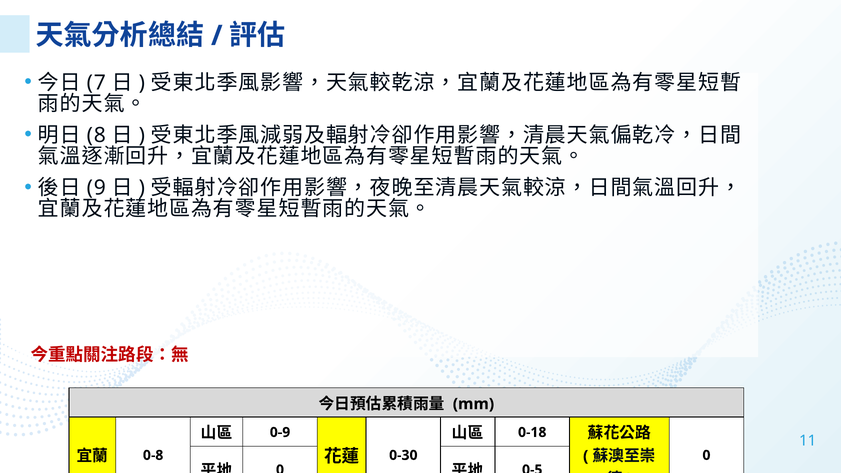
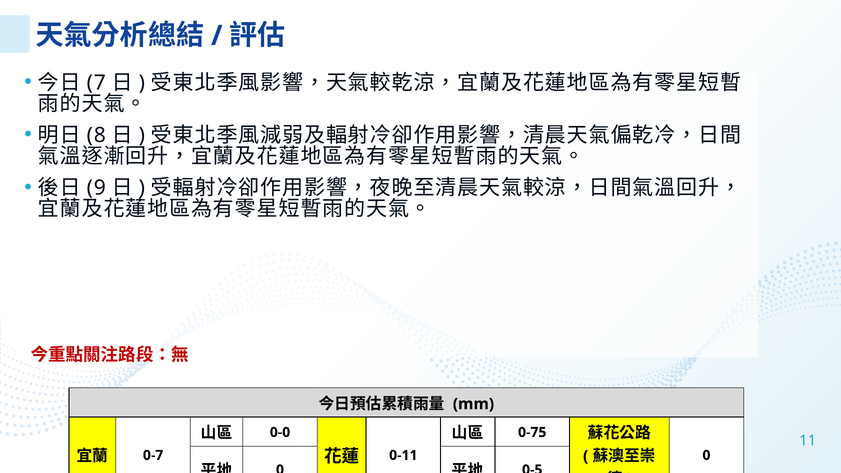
0-9: 0-9 -> 0-0 (280, 432)
0-18: 0-18 -> 0-75 (532, 432)
0-30: 0-30 -> 0-11 (403, 455)
0-8: 0-8 -> 0-7 (153, 455)
